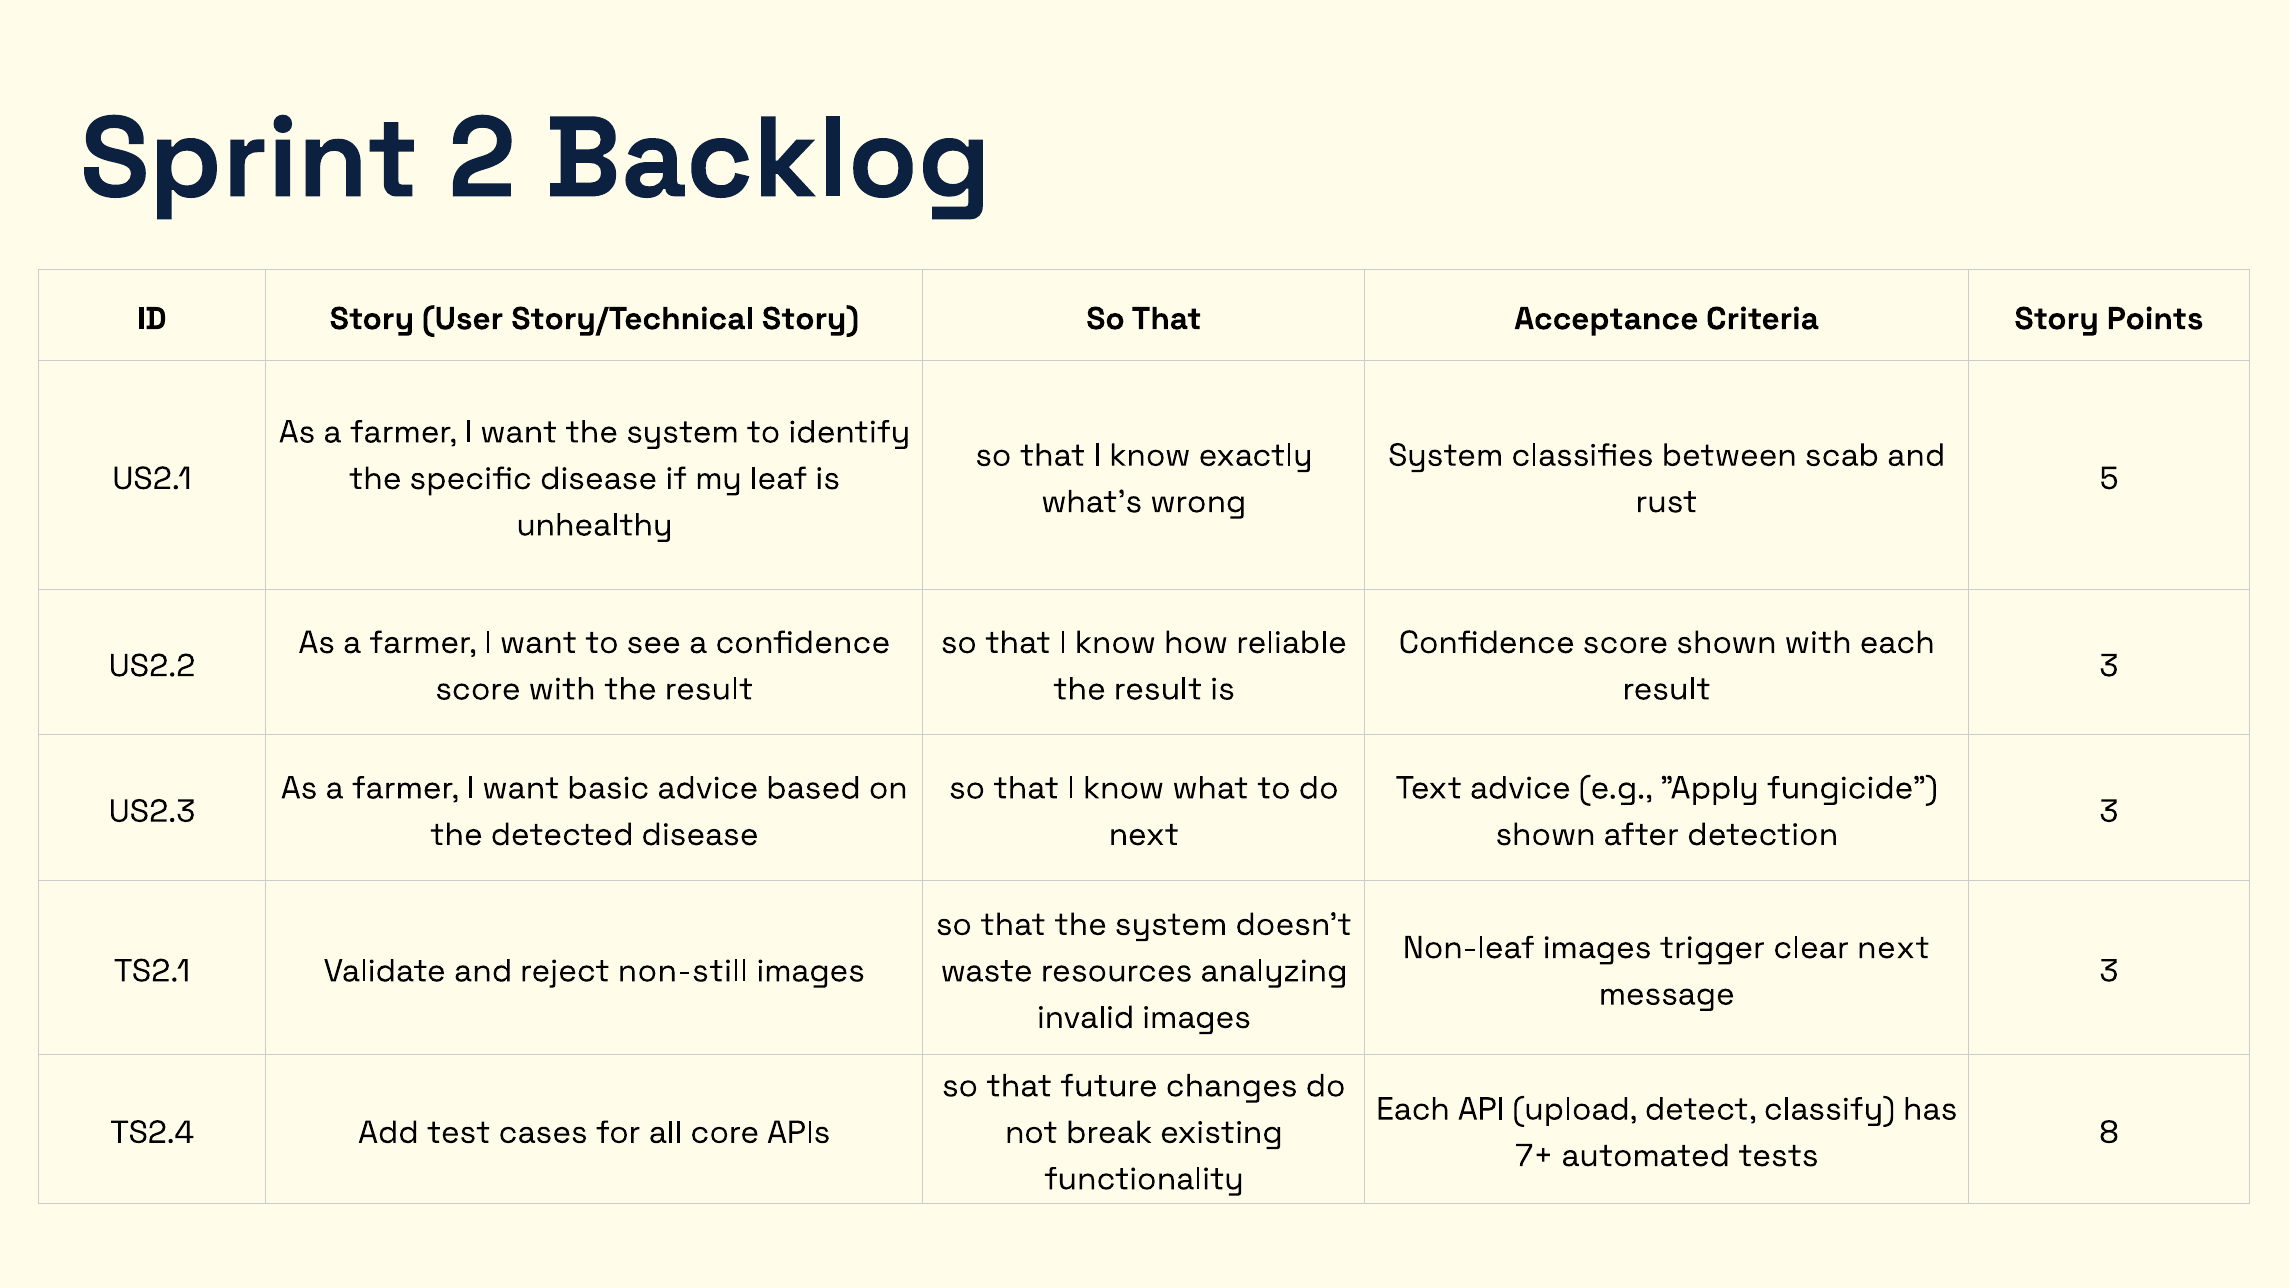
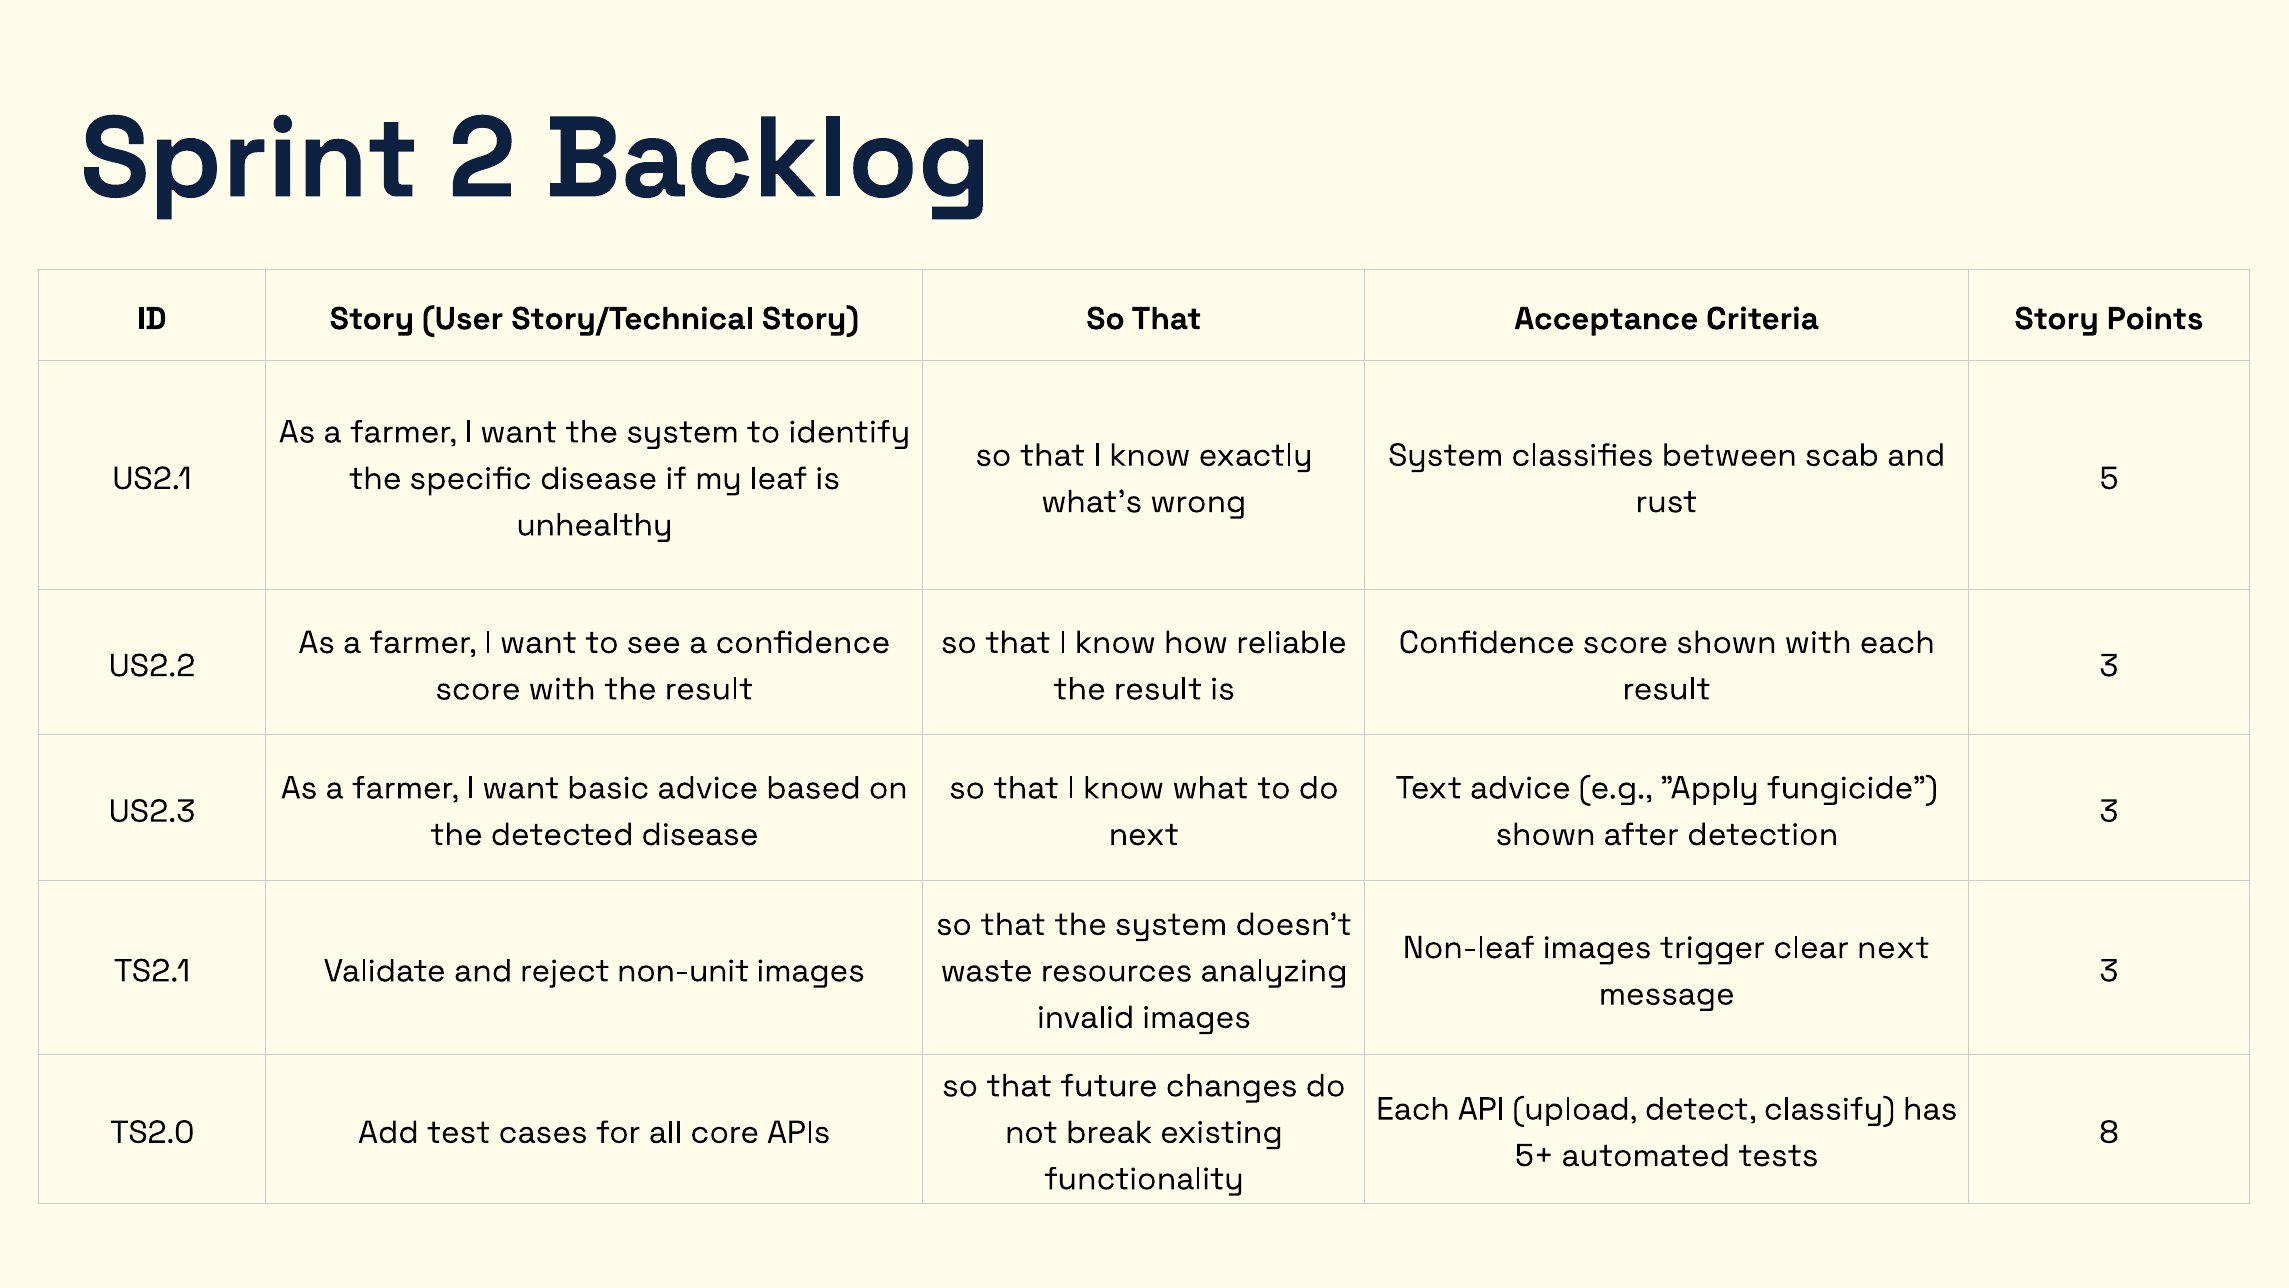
non-still: non-still -> non-unit (683, 971)
TS2.4: TS2.4 -> TS2.0 (152, 1132)
7+: 7+ -> 5+ (1534, 1155)
